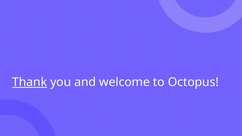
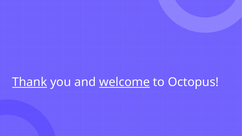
welcome underline: none -> present (125, 82)
